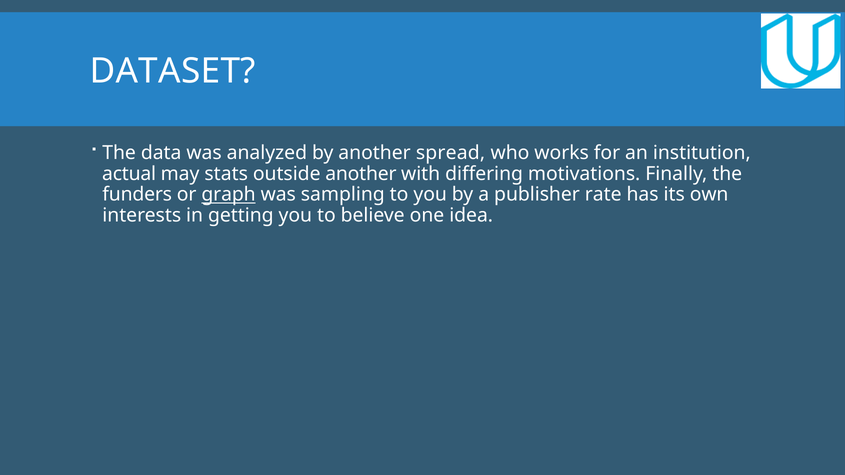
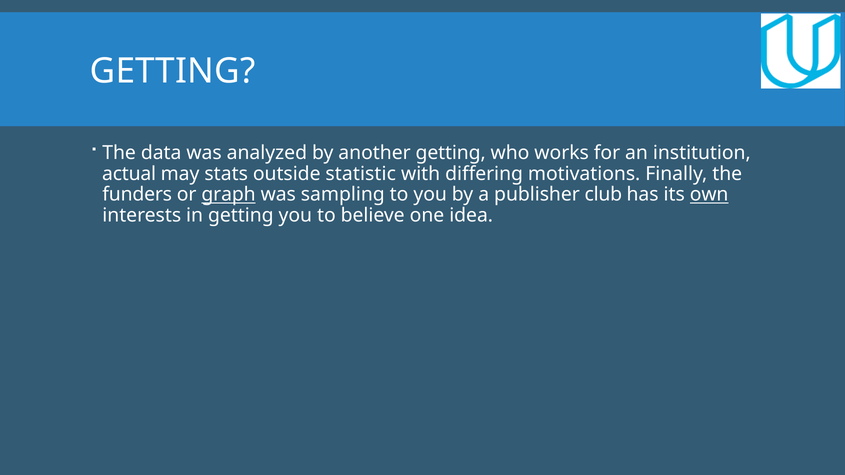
DATASET: DATASET -> GETTING (173, 71)
another spread: spread -> getting (451, 153)
outside another: another -> statistic (361, 174)
rate: rate -> club (603, 195)
own underline: none -> present (709, 195)
